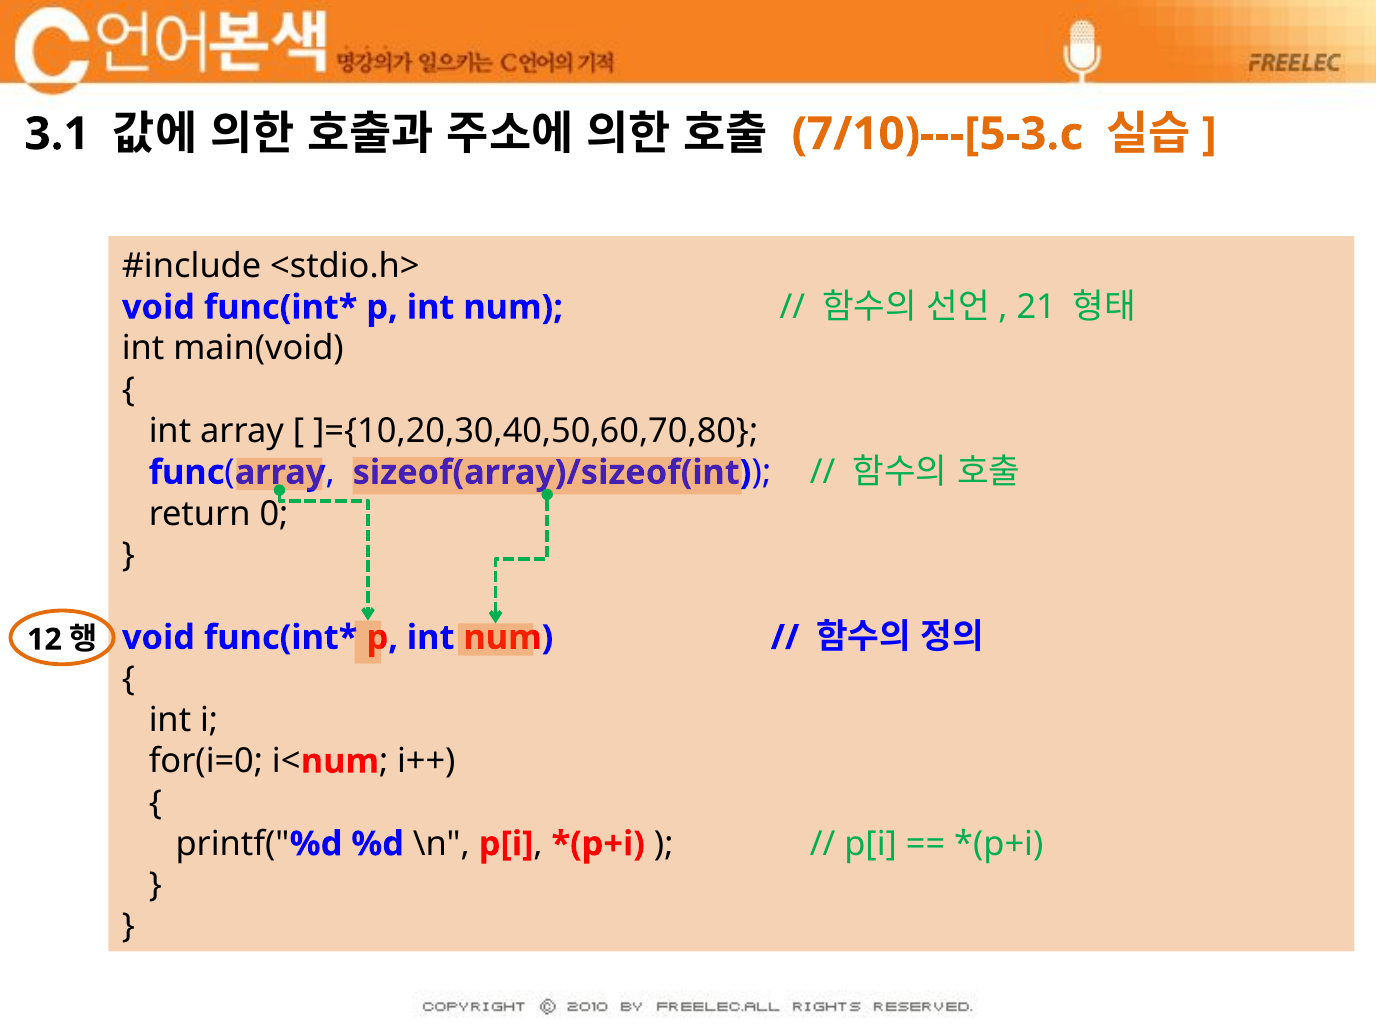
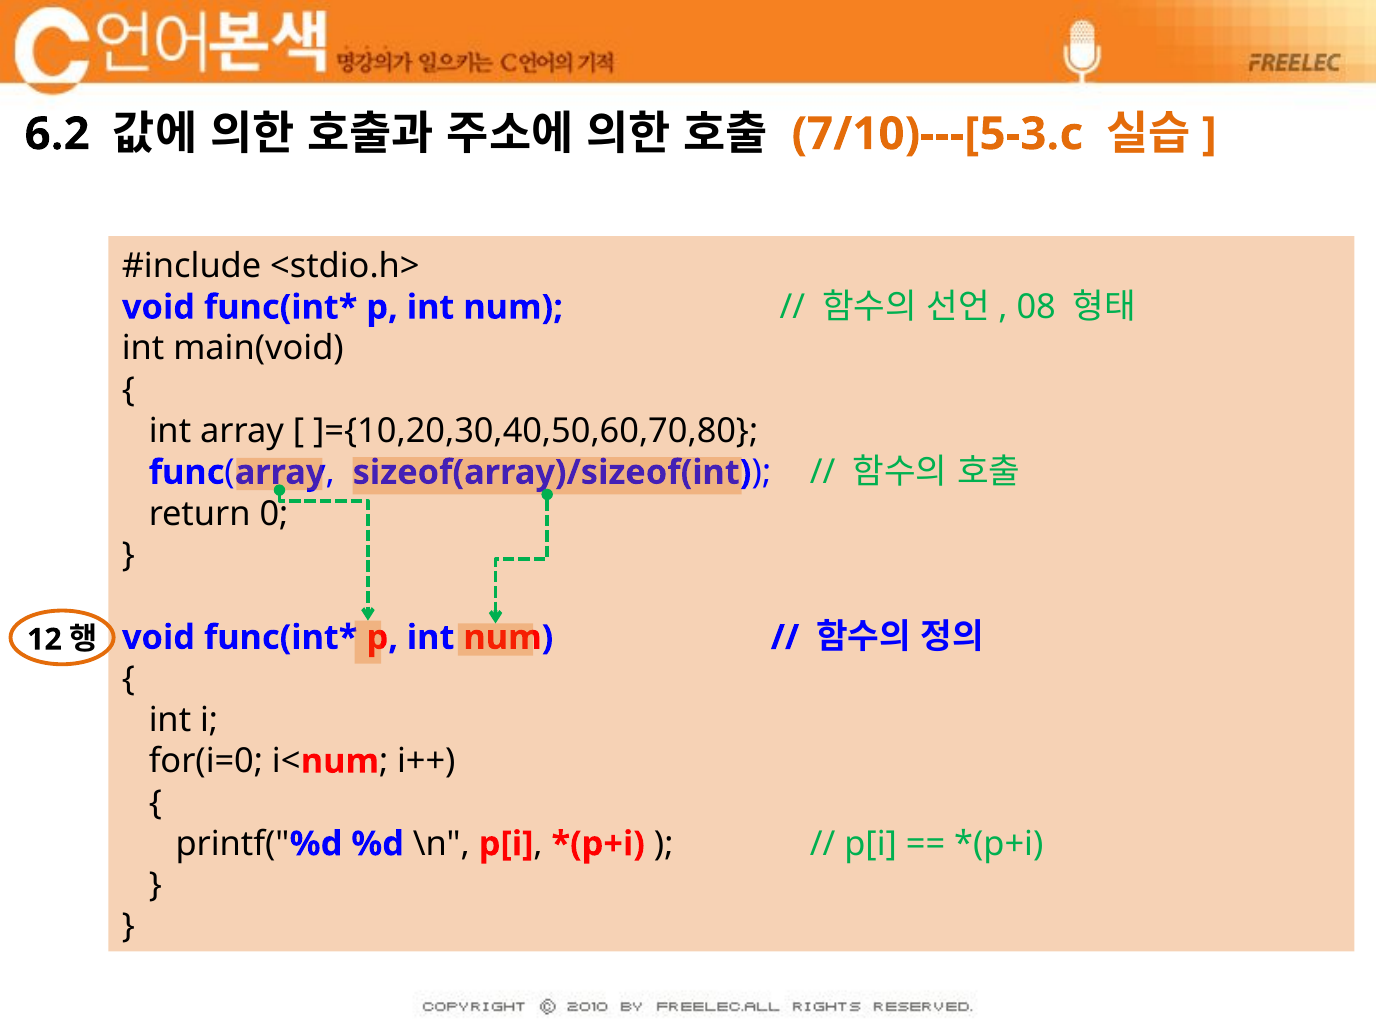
3.1: 3.1 -> 6.2 (57, 134)
21: 21 -> 08 (1036, 307)
